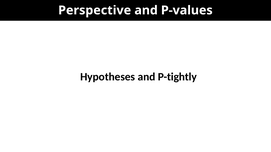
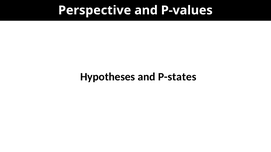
P-tightly: P-tightly -> P-states (177, 77)
